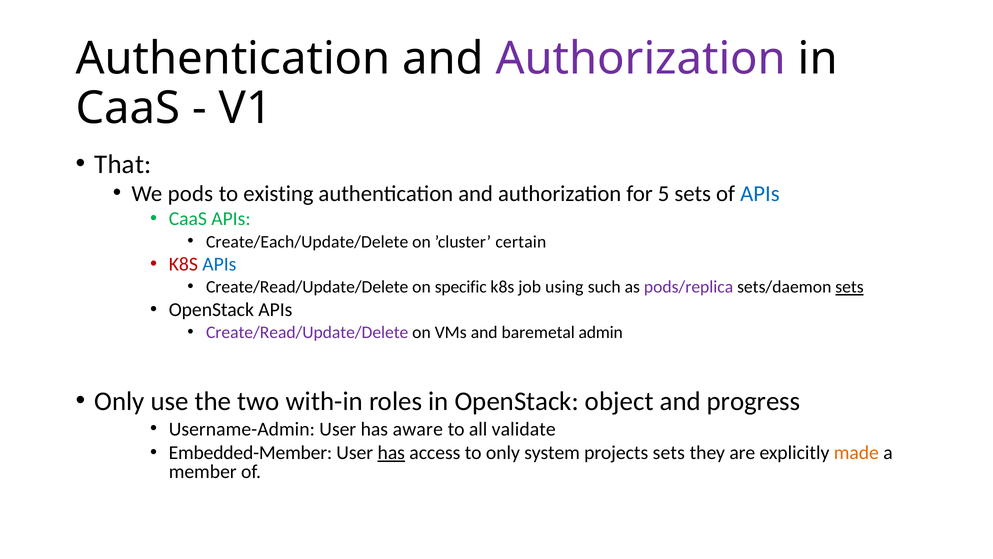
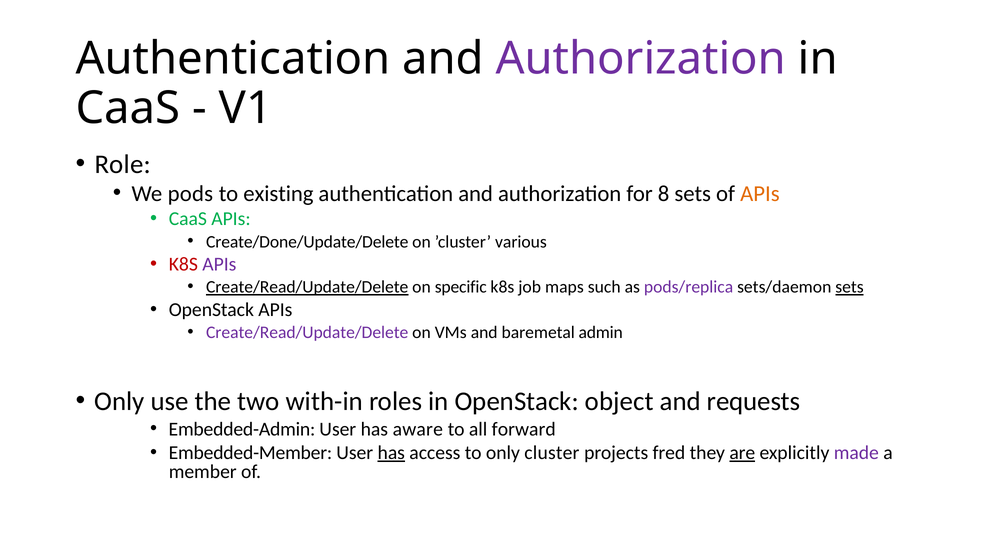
That: That -> Role (123, 164)
5: 5 -> 8 (664, 193)
APIs colour: blue -> orange (760, 193)
Create/Each/Update/Delete: Create/Each/Update/Delete -> Create/Done/Update/Delete (307, 242)
certain: certain -> various (521, 242)
APIs colour: blue -> purple (219, 264)
Create/Read/Update/Delete underline: none -> present (307, 287)
using: using -> maps (564, 287)
progress: progress -> requests (754, 401)
Username-Admin: Username-Admin -> Embedded-Admin (242, 429)
validate: validate -> forward (524, 429)
system: system -> cluster (552, 453)
projects sets: sets -> fred (669, 453)
are underline: none -> present (742, 453)
made colour: orange -> purple (856, 453)
